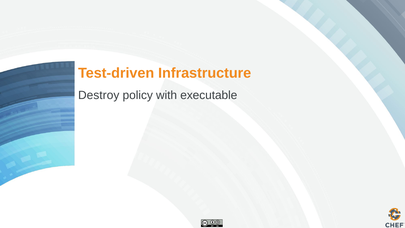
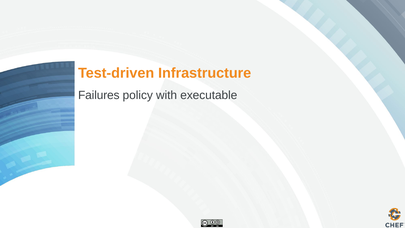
Destroy: Destroy -> Failures (99, 95)
